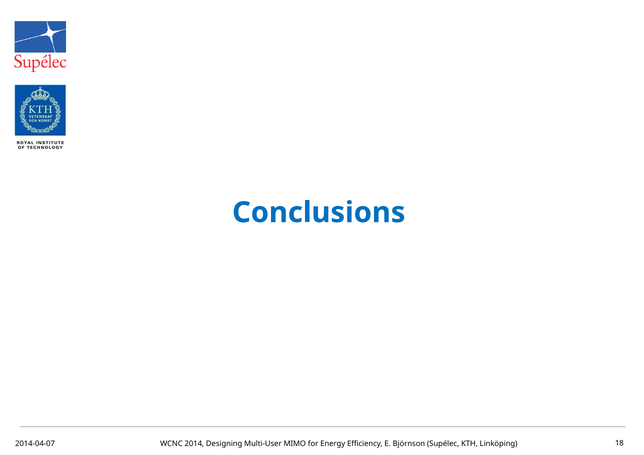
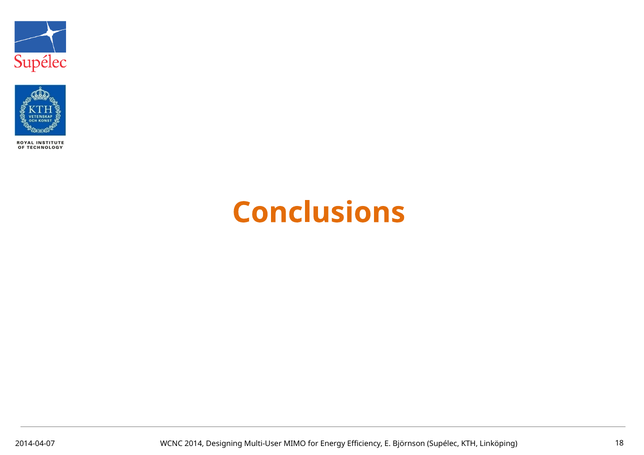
Conclusions colour: blue -> orange (319, 213)
